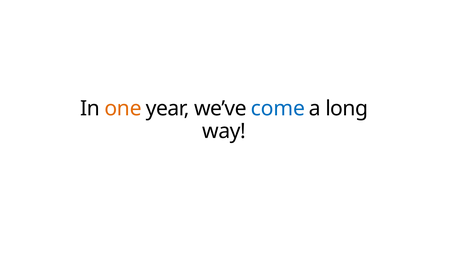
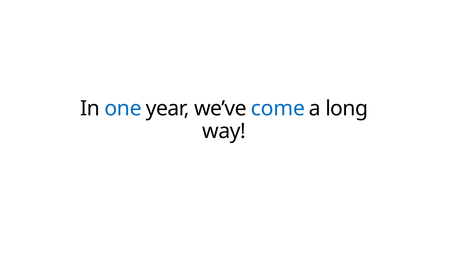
one colour: orange -> blue (123, 109)
